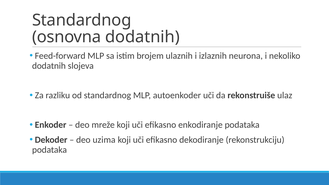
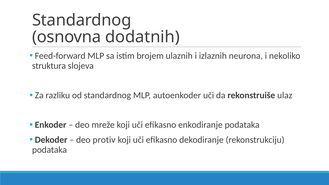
dodatnih: dodatnih -> struktura (49, 66)
uzima: uzima -> protiv (104, 140)
